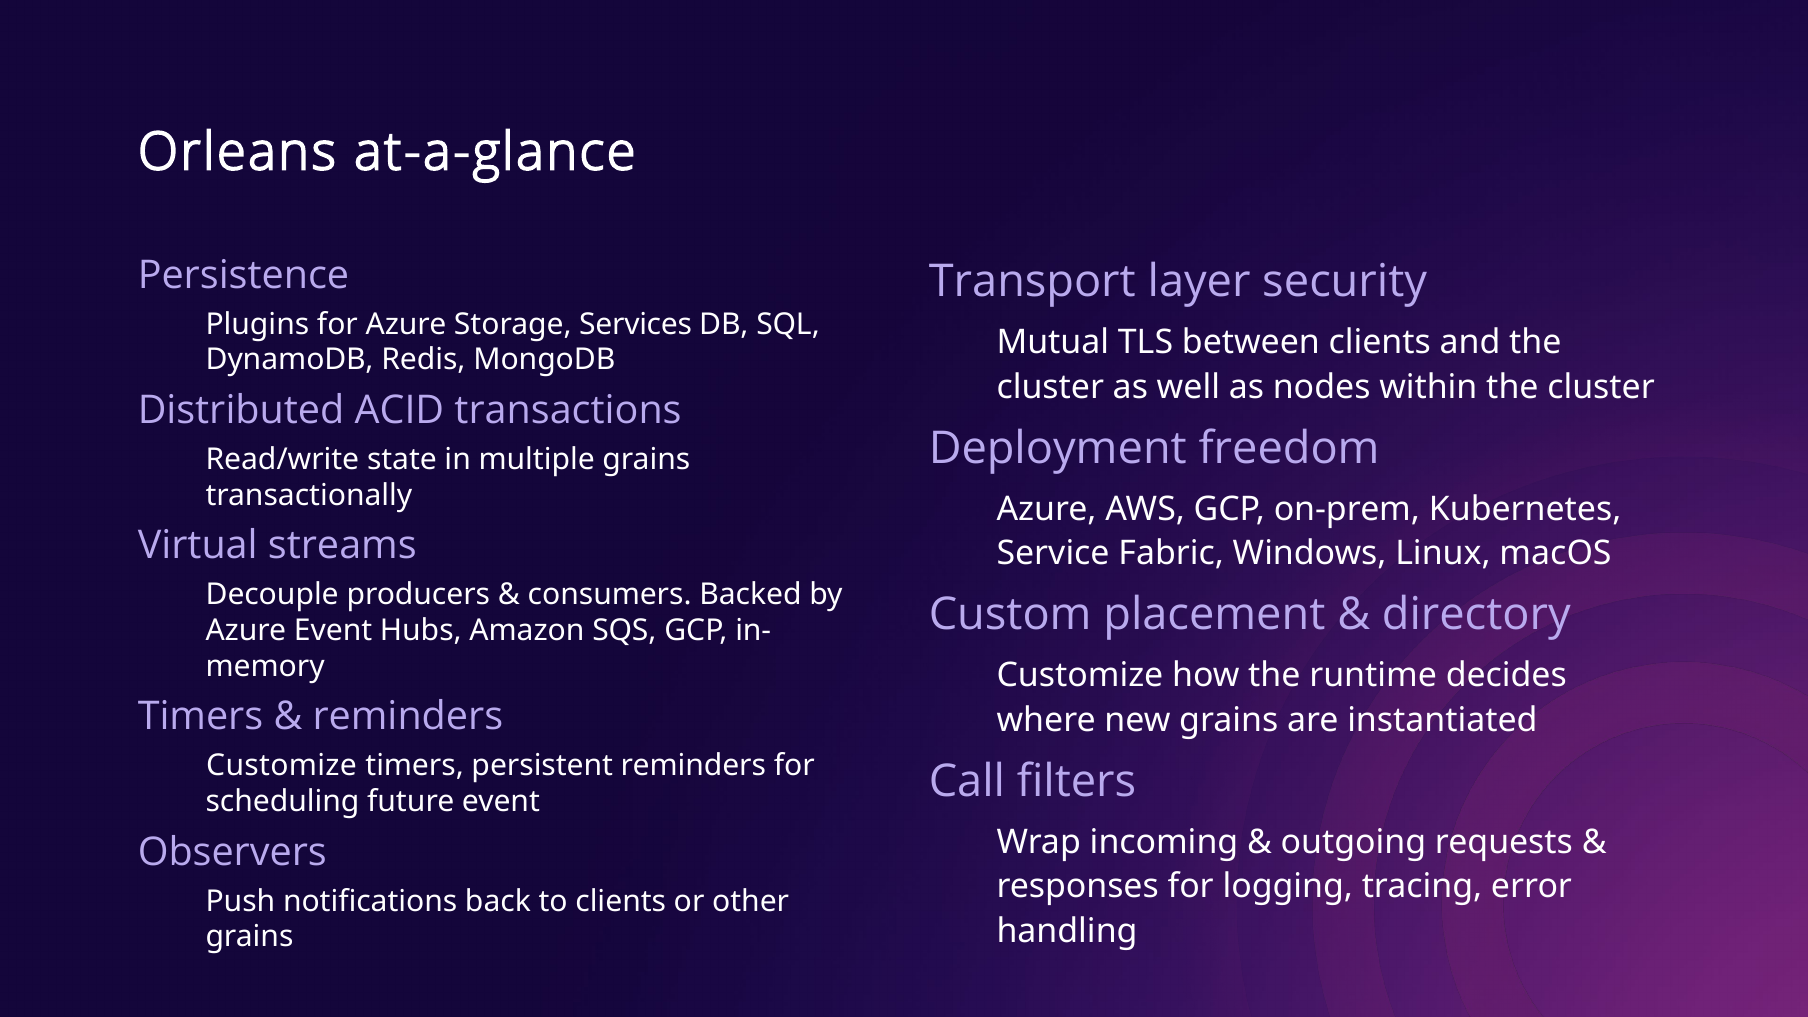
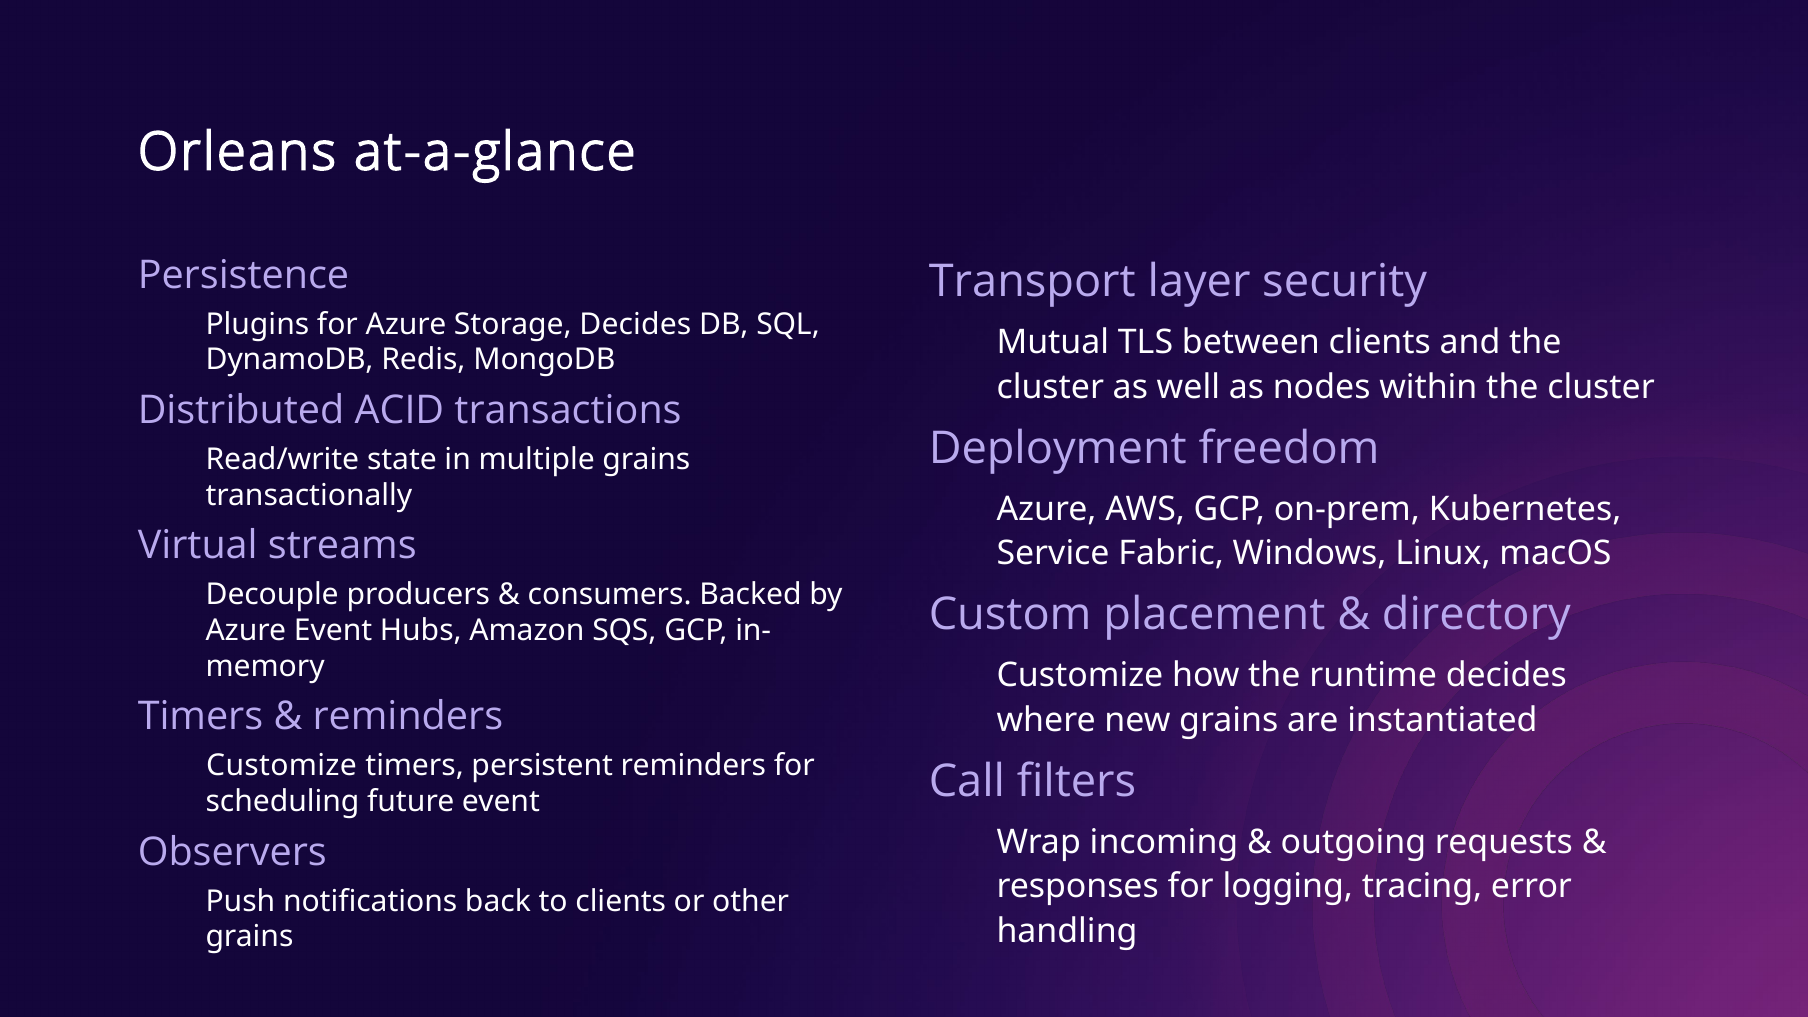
Storage Services: Services -> Decides (635, 324)
